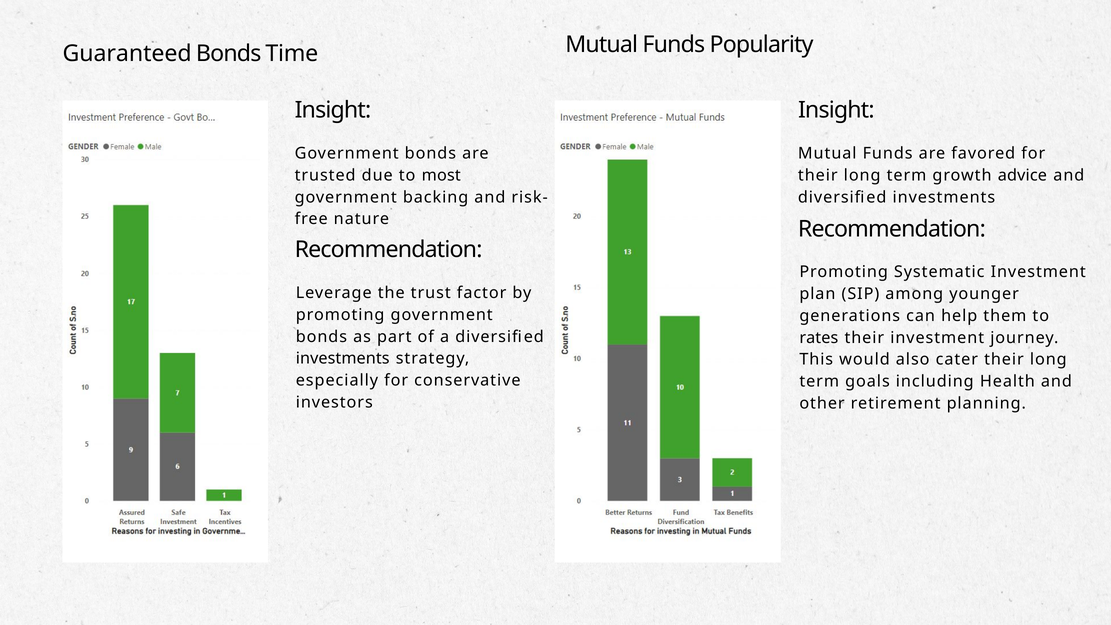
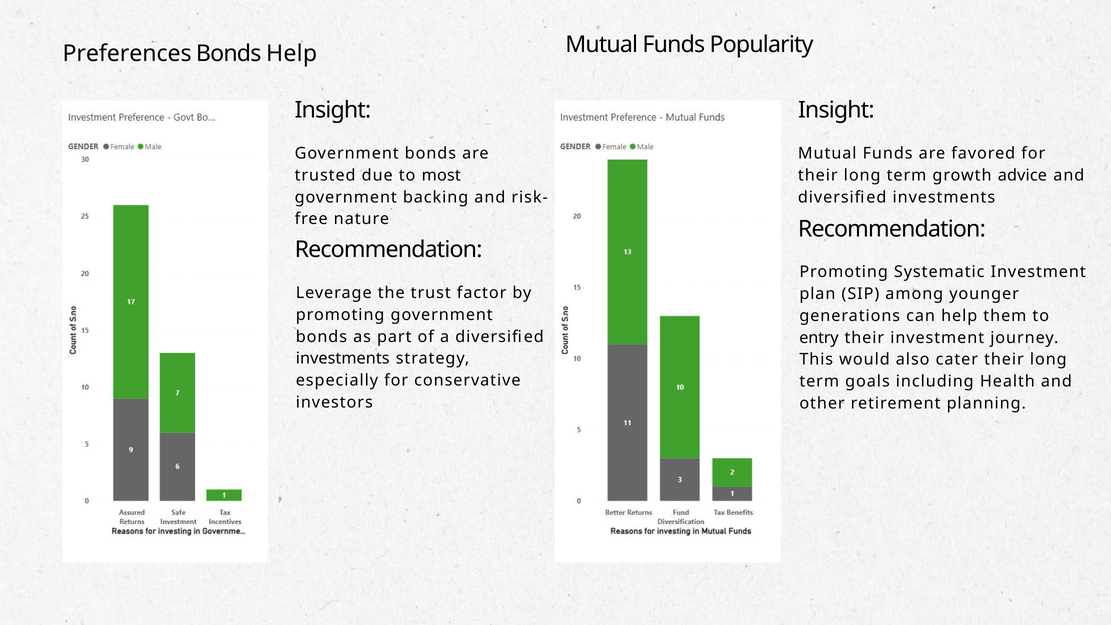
Guaranteed: Guaranteed -> Preferences (127, 54)
Bonds Time: Time -> Help (292, 54)
rates: rates -> entry (819, 338)
